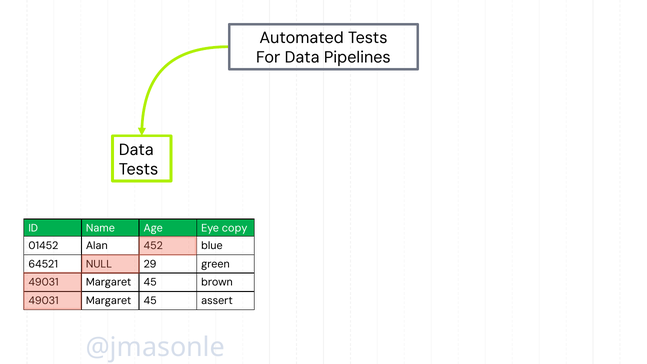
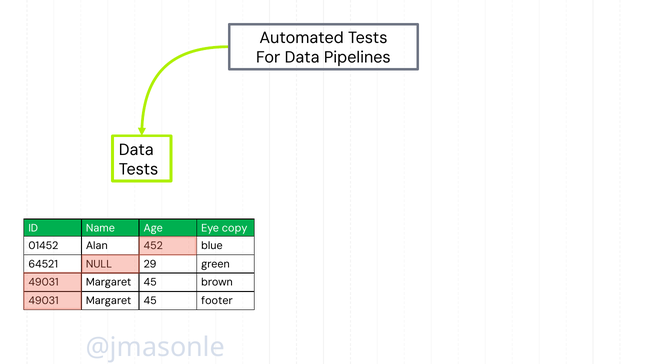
assert: assert -> footer (217, 301)
